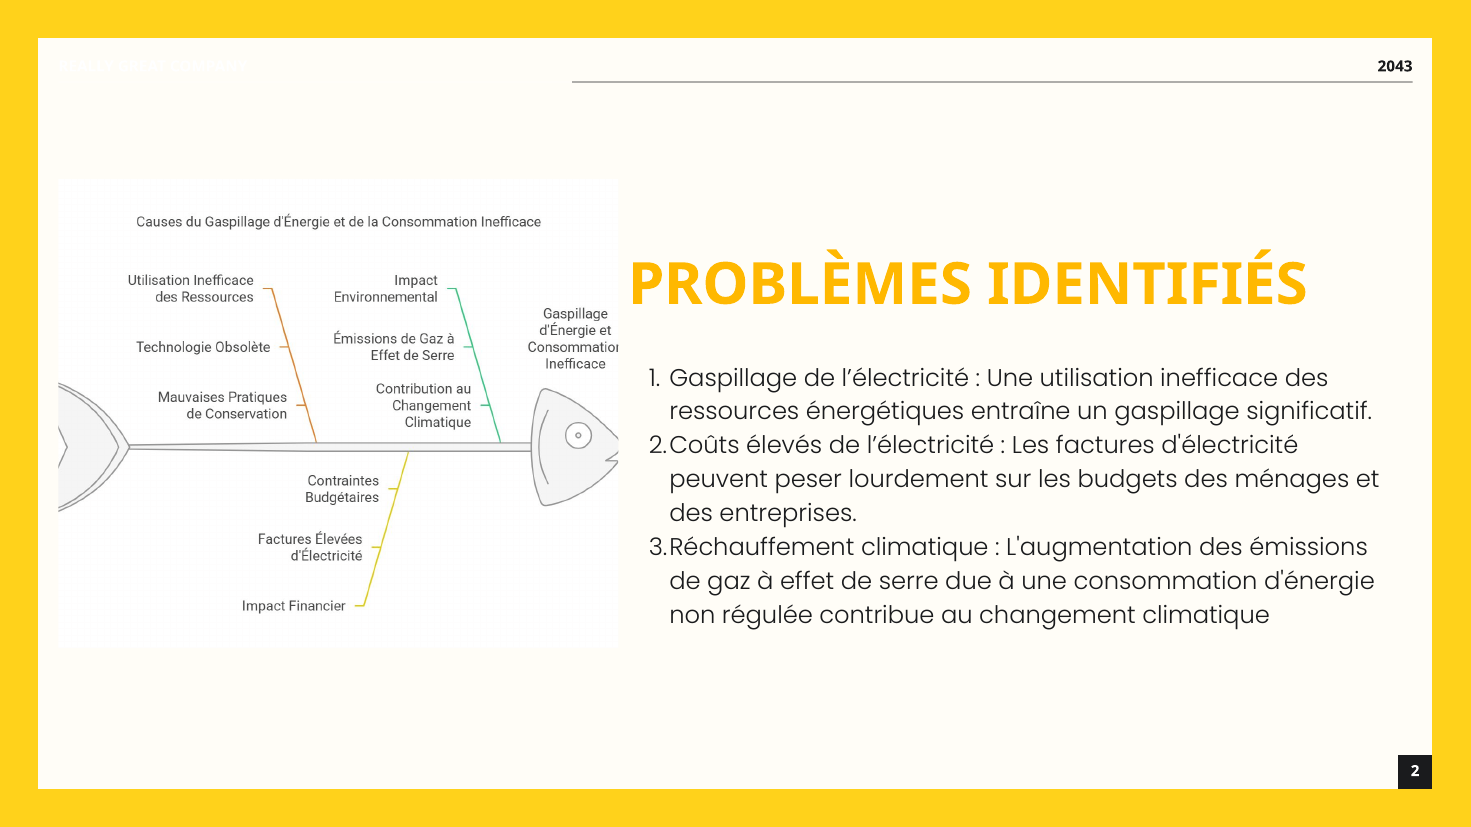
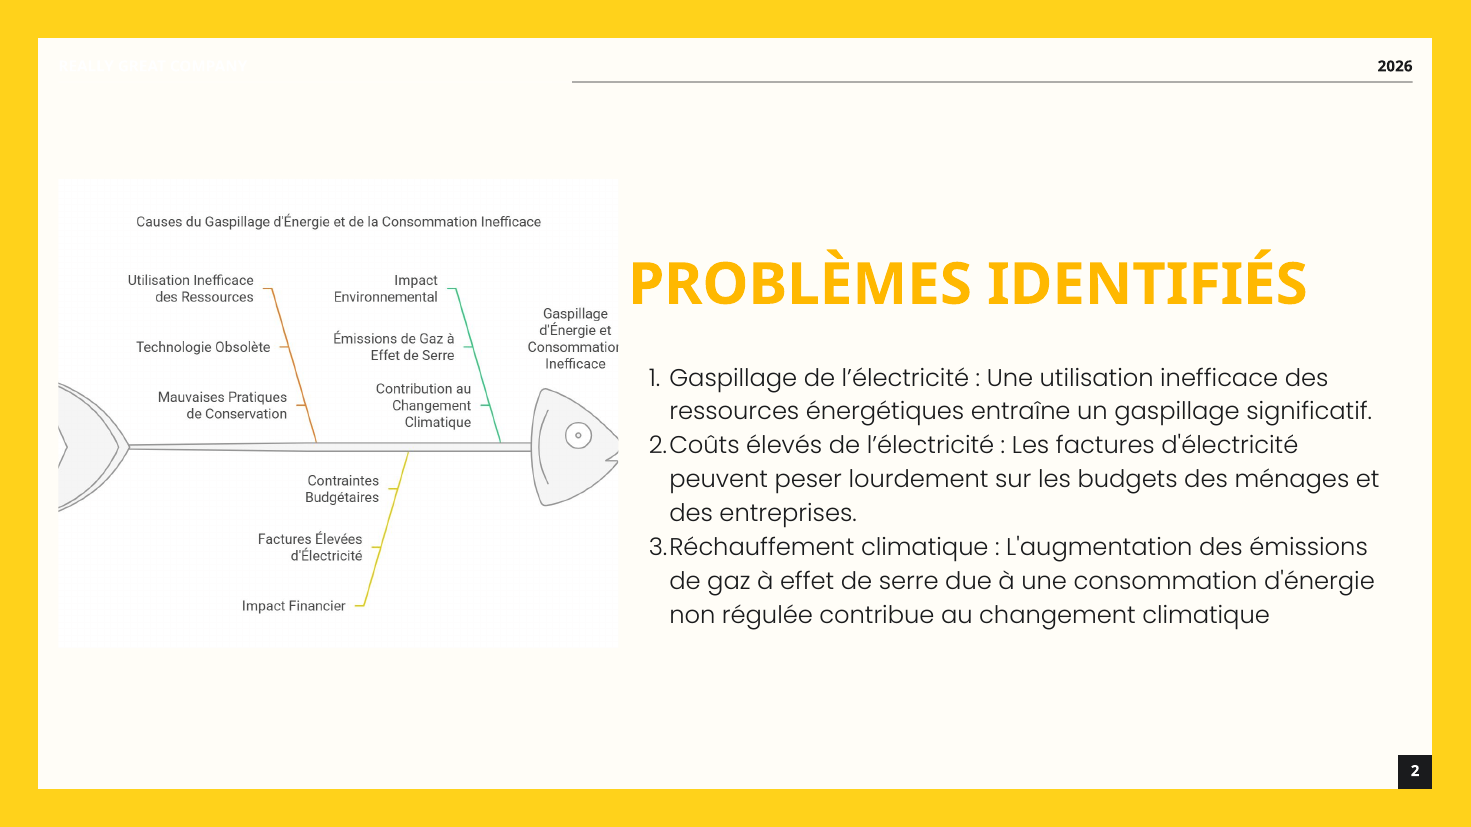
2043: 2043 -> 2026 (1395, 66)
